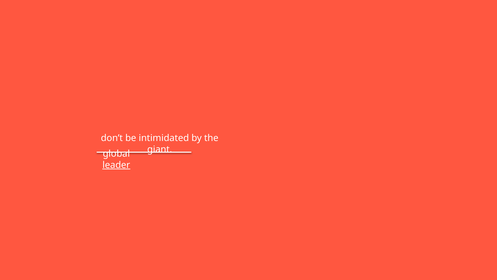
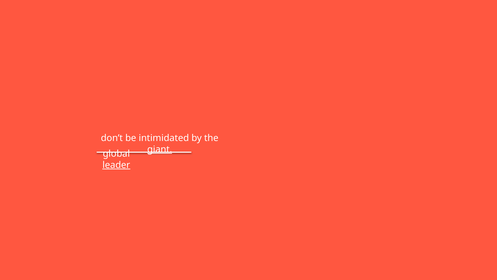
giant underline: none -> present (160, 149)
